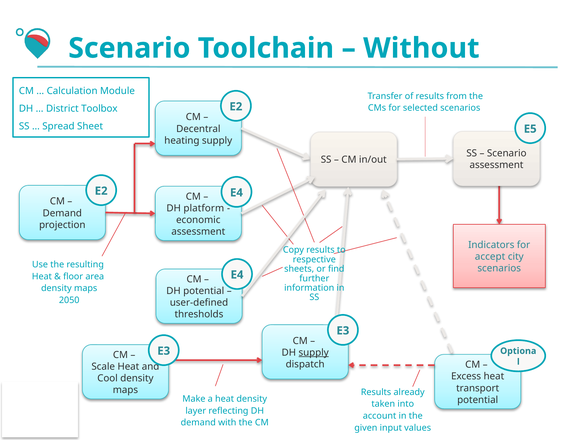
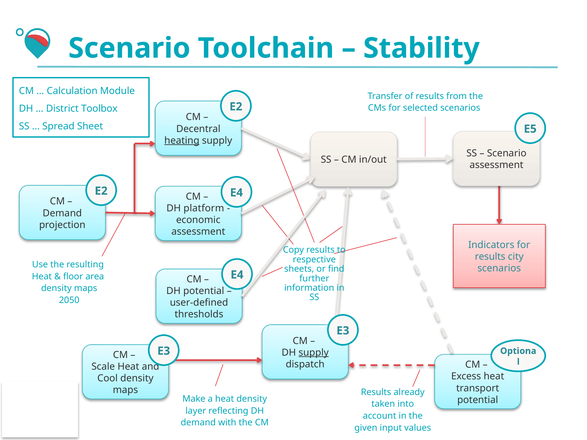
Without: Without -> Stability (421, 48)
heating underline: none -> present (182, 141)
accept: accept -> results (490, 257)
